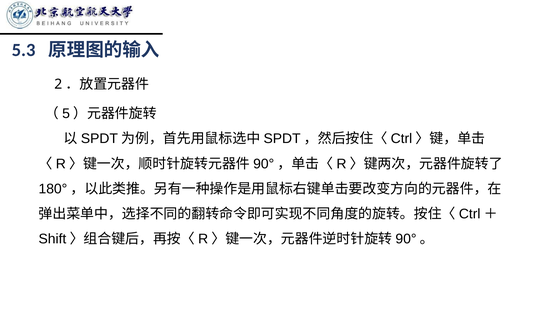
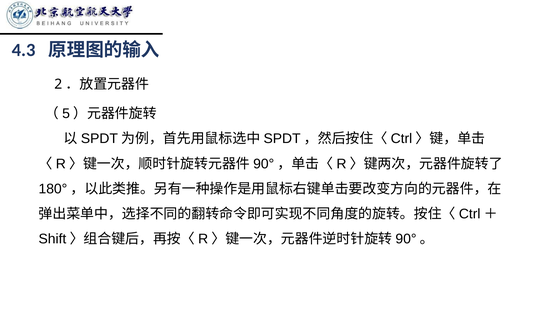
5.3: 5.3 -> 4.3 (24, 50)
